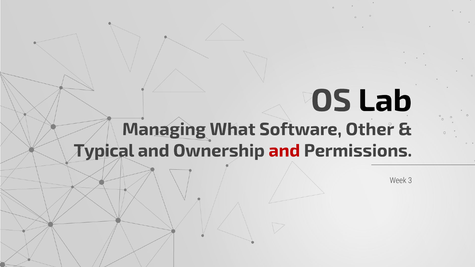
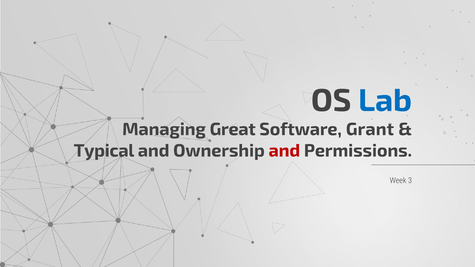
Lab colour: black -> blue (385, 101)
What: What -> Great (233, 129)
Other: Other -> Grant (370, 129)
